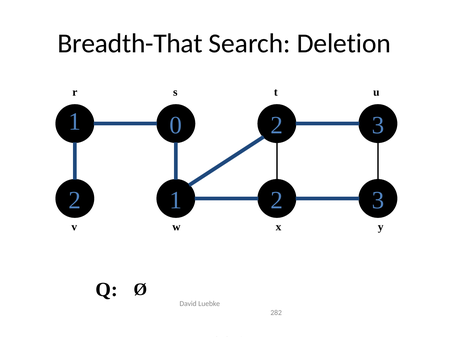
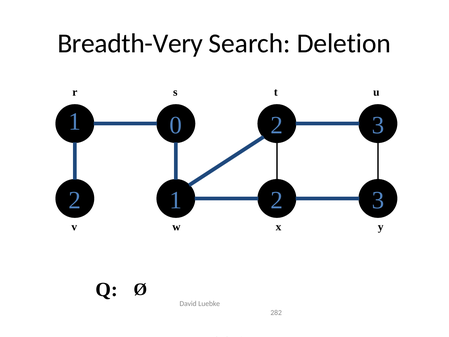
Breadth-That: Breadth-That -> Breadth-Very (130, 43)
